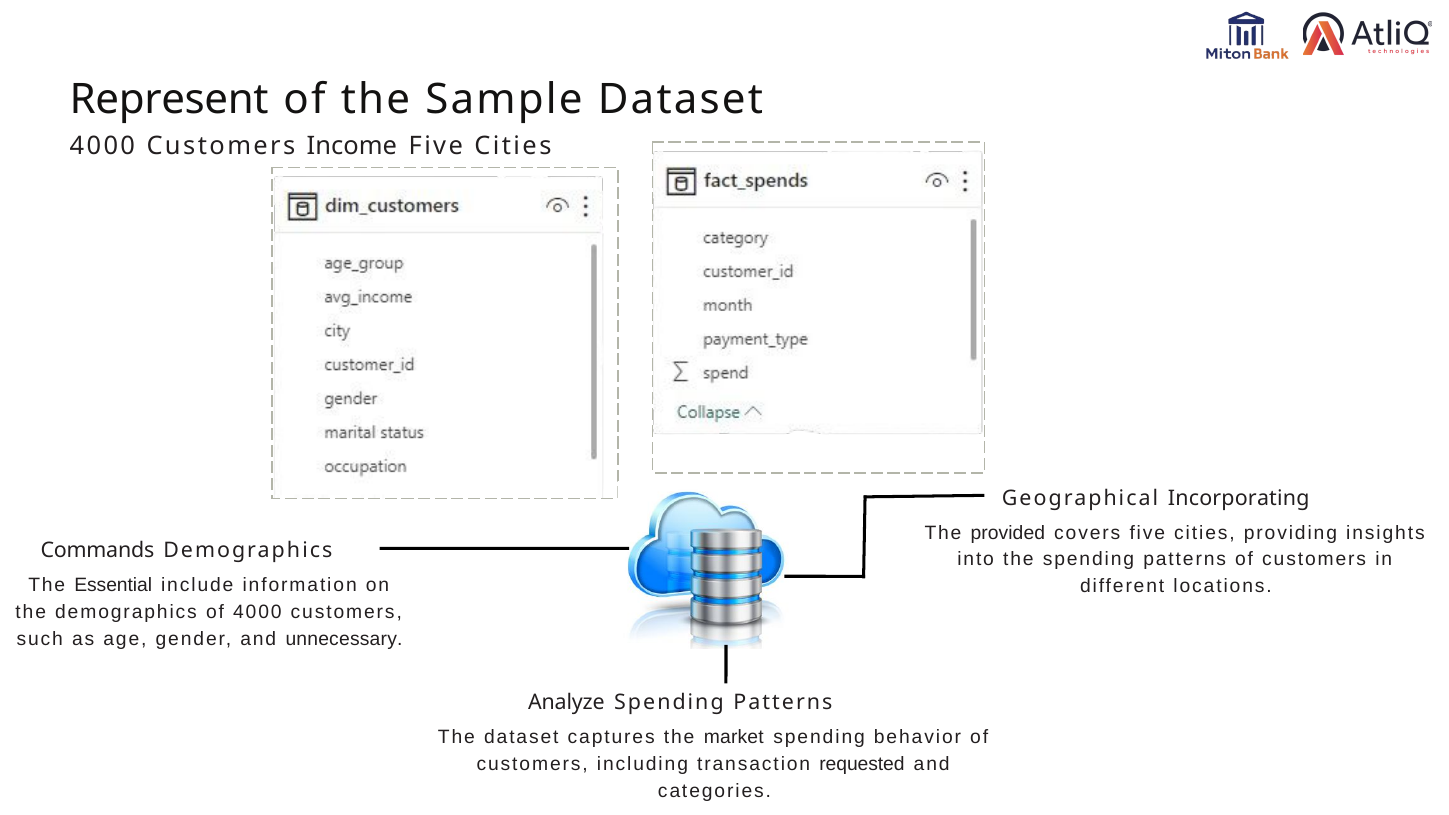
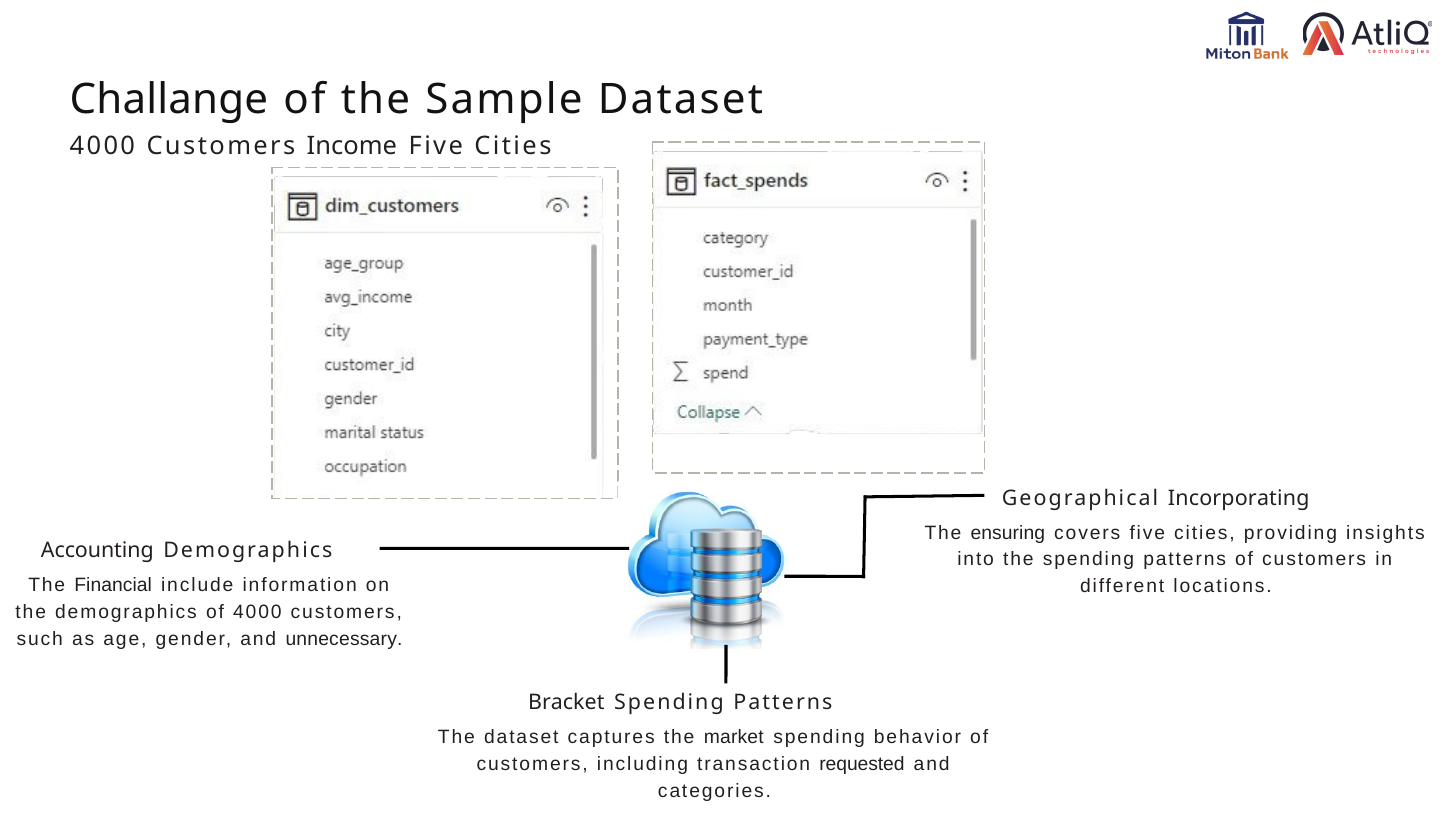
Represent: Represent -> Challange (169, 100)
provided: provided -> ensuring (1008, 533)
Commands: Commands -> Accounting (97, 550)
Essential: Essential -> Financial (113, 585)
Analyze: Analyze -> Bracket (566, 702)
